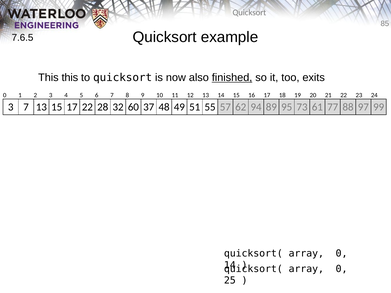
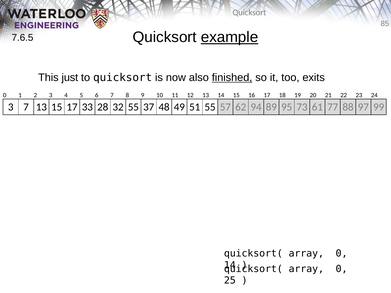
example underline: none -> present (230, 37)
This this: this -> just (70, 78)
17 22: 22 -> 33 (87, 107)
32 60: 60 -> 55 (133, 107)
